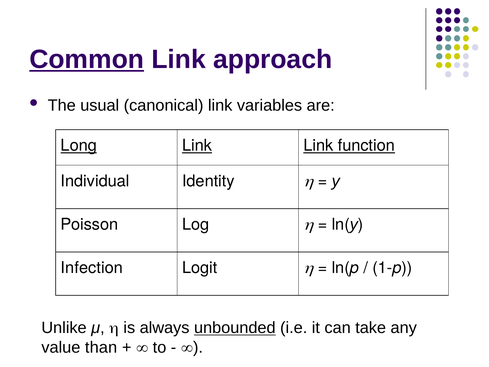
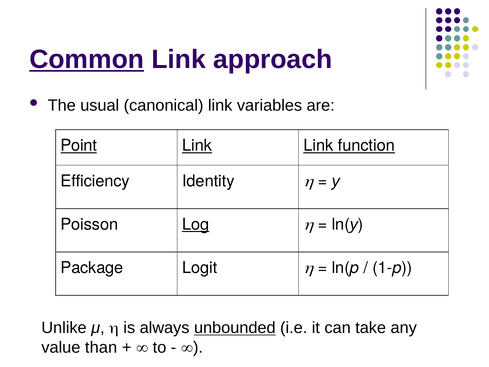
Long: Long -> Point (79, 145)
Individual: Individual -> Efficiency (95, 181)
Log underline: none -> present (196, 224)
Infection: Infection -> Package (92, 268)
